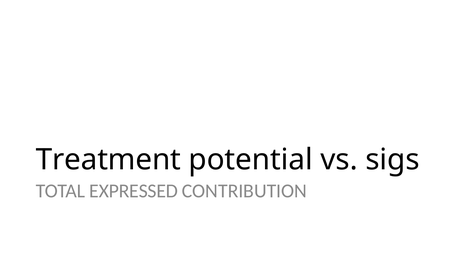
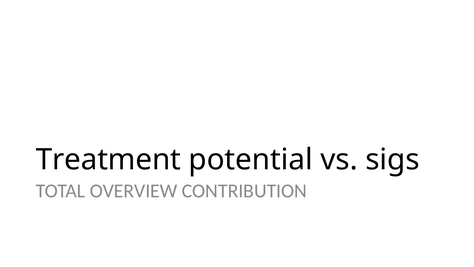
EXPRESSED: EXPRESSED -> OVERVIEW (134, 191)
